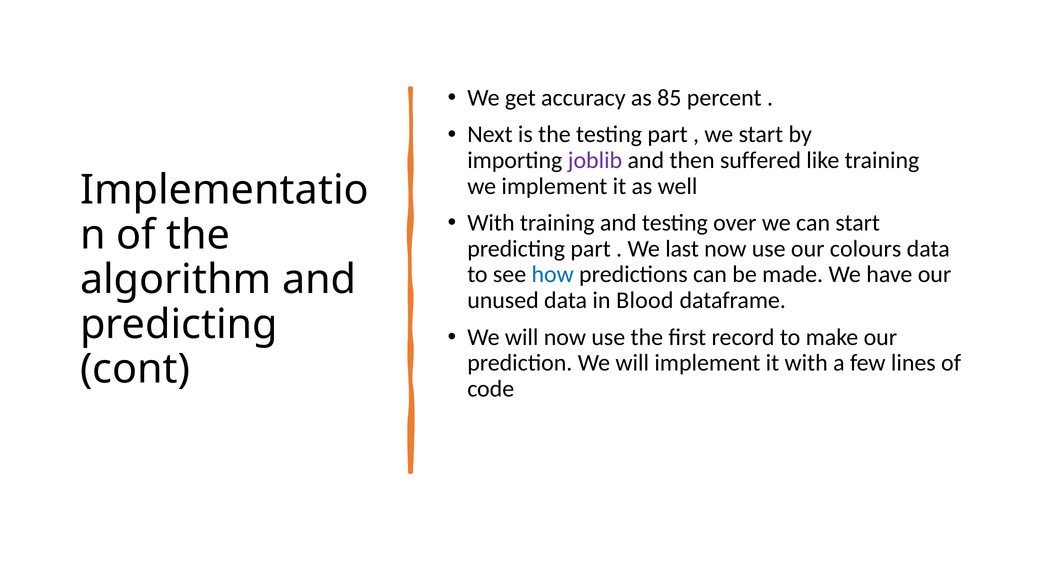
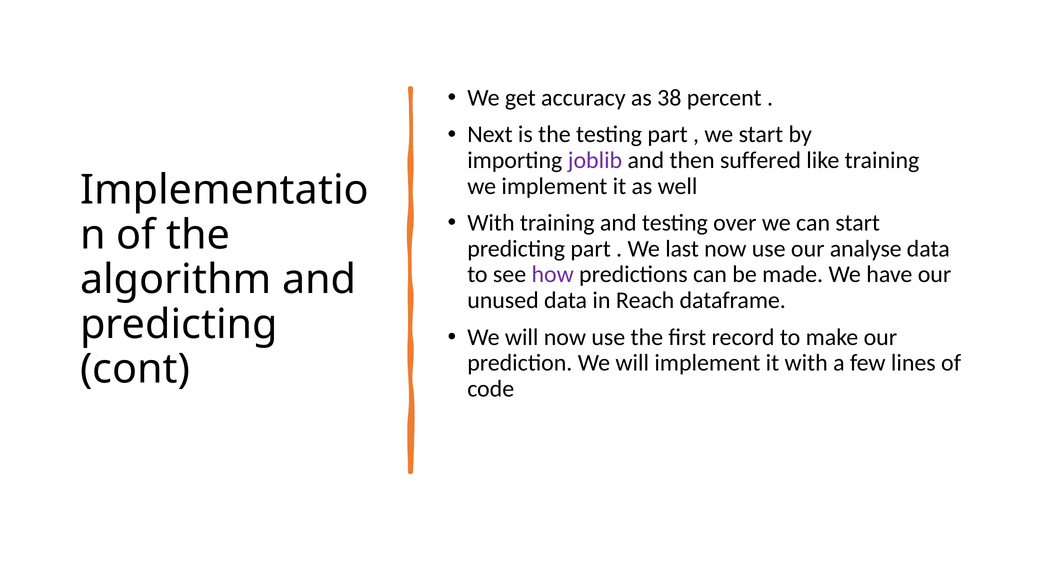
85: 85 -> 38 (669, 98)
colours: colours -> analyse (866, 249)
how colour: blue -> purple (553, 275)
Blood: Blood -> Reach (645, 301)
